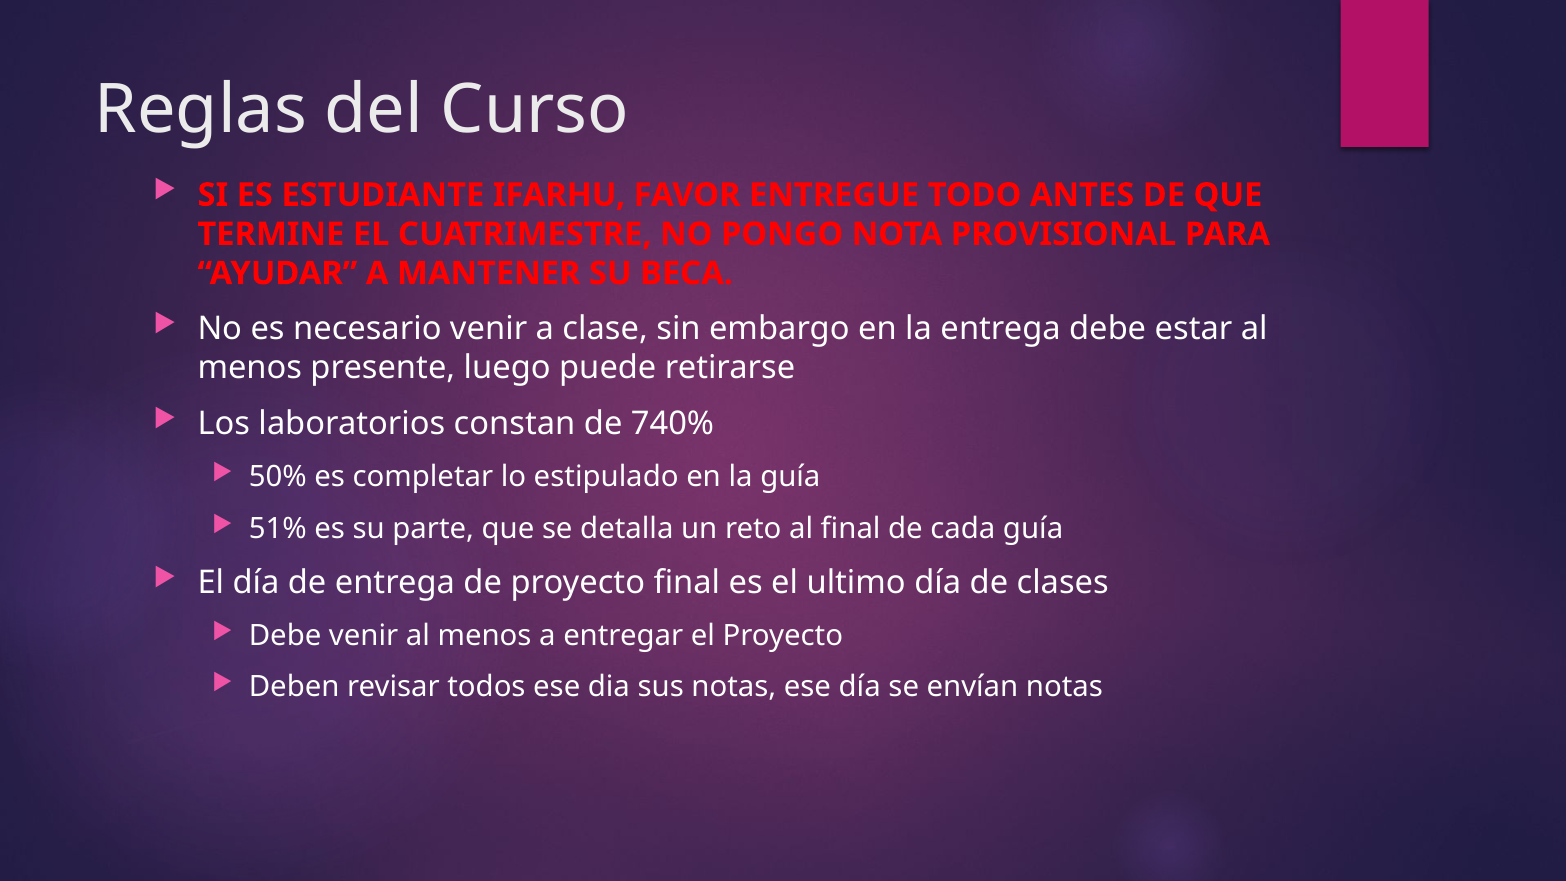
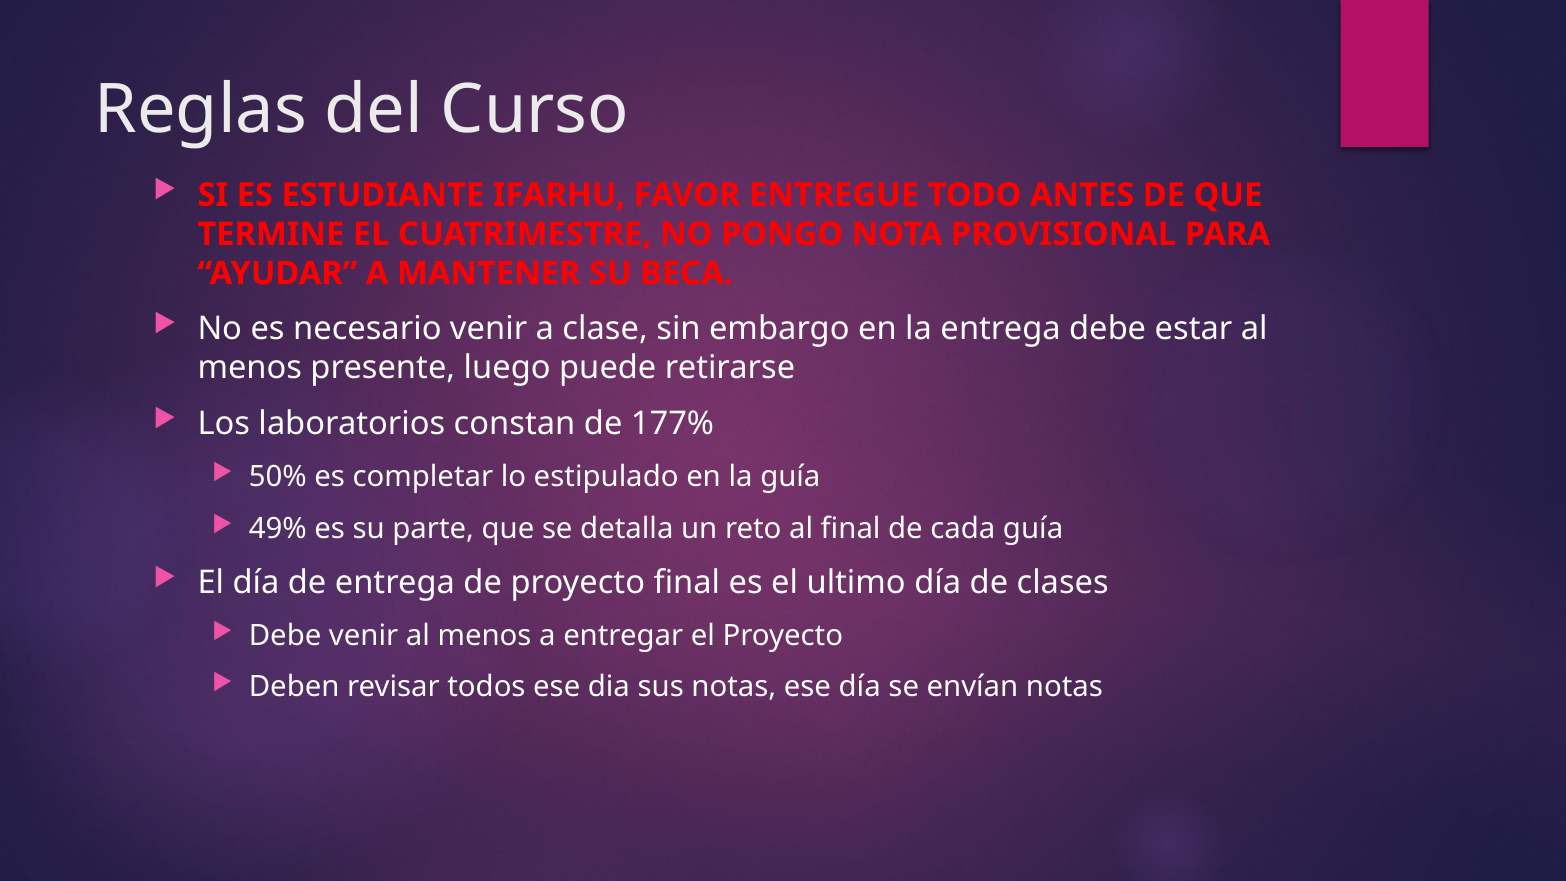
740%: 740% -> 177% (672, 424)
51%: 51% -> 49% (278, 528)
